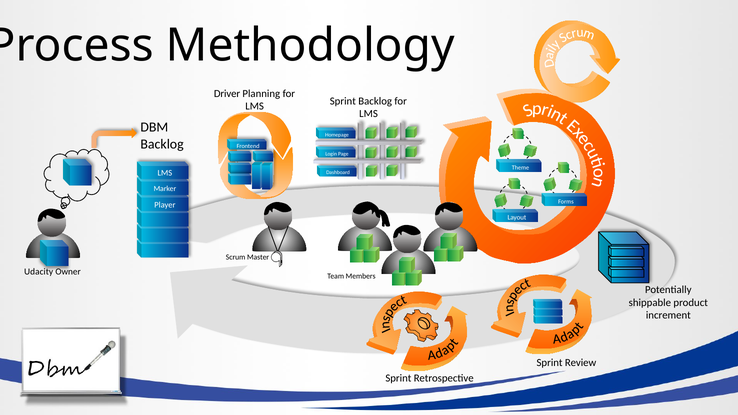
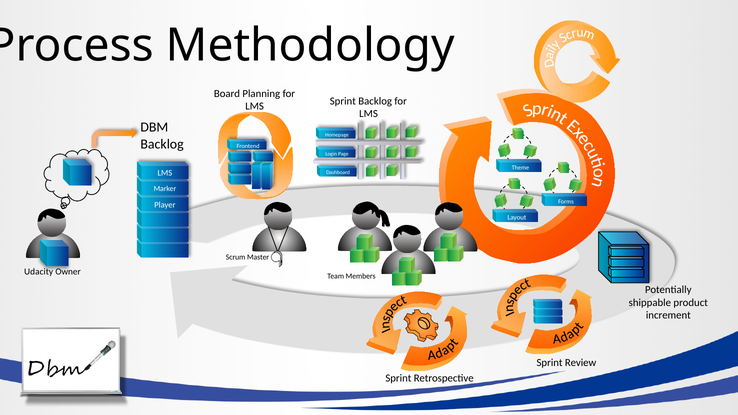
Driver: Driver -> Board (227, 94)
